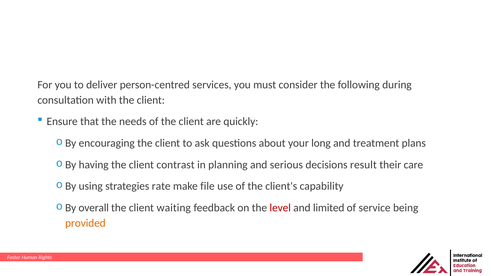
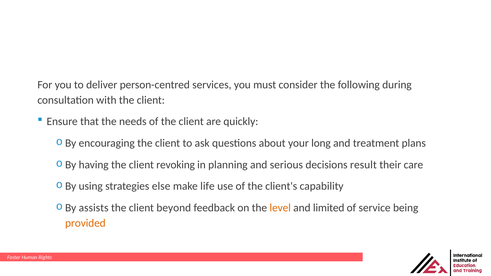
contrast: contrast -> revoking (176, 165)
rate: rate -> else (161, 186)
file: file -> life (207, 186)
overall: overall -> assists (94, 208)
waiting: waiting -> beyond (174, 208)
level colour: red -> orange (280, 208)
